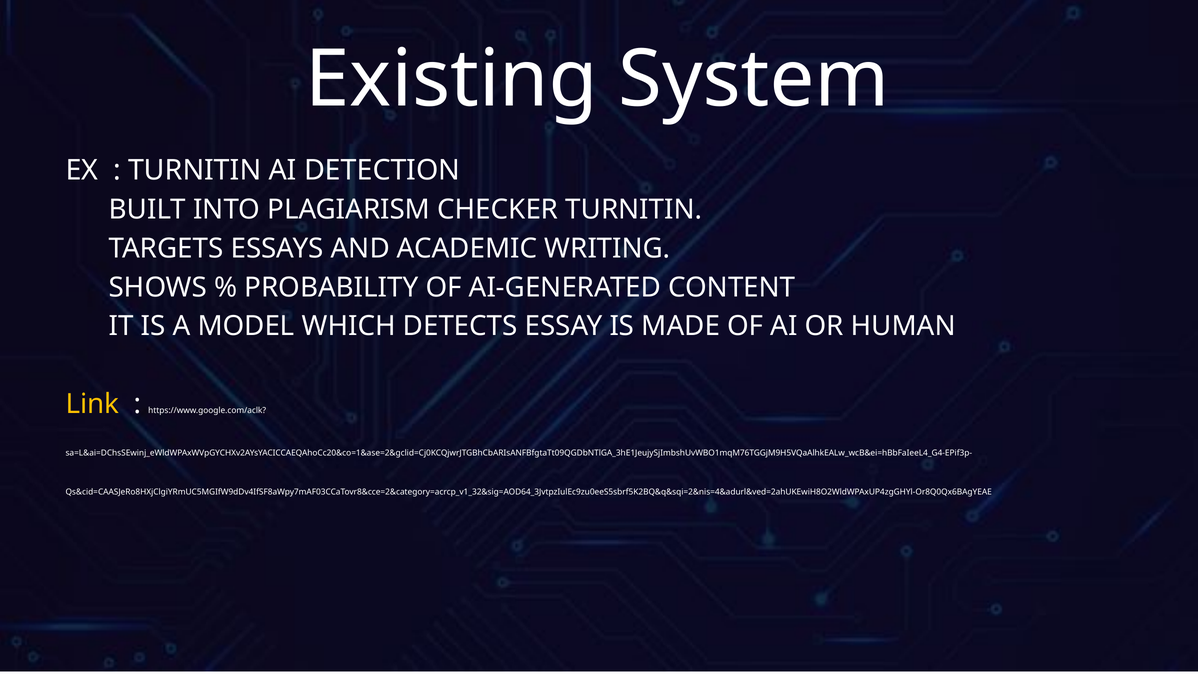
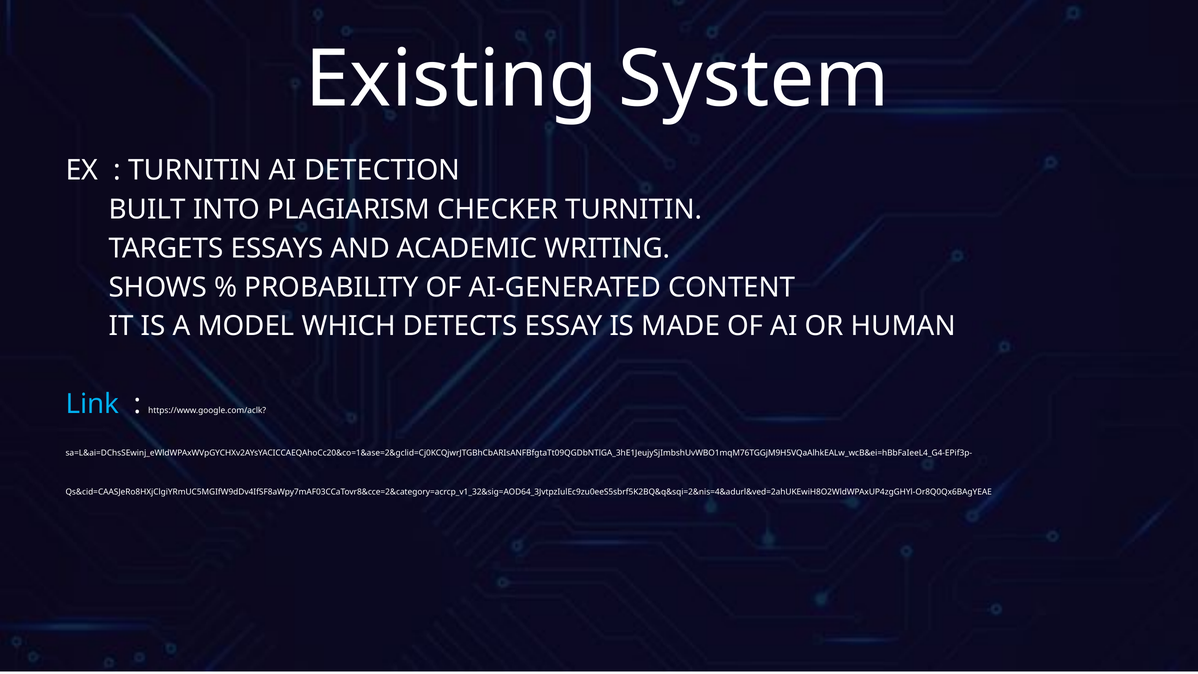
Link colour: yellow -> light blue (92, 404)
